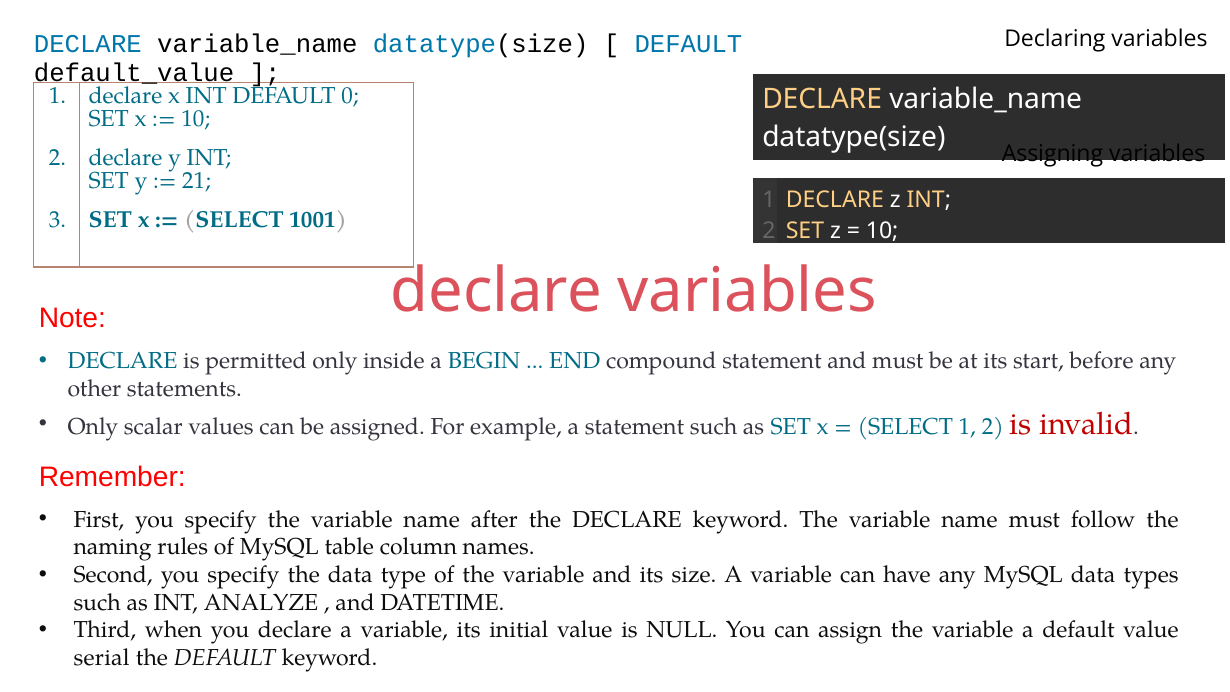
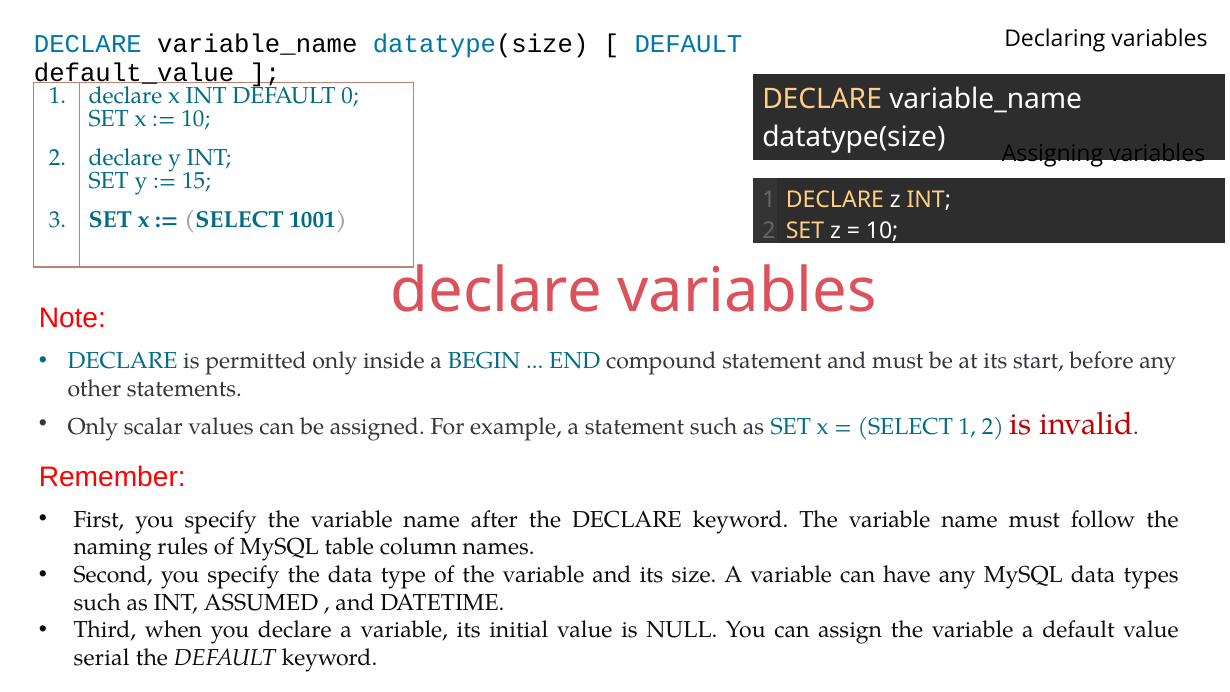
21: 21 -> 15 (197, 181)
ANALYZE: ANALYZE -> ASSUMED (261, 603)
